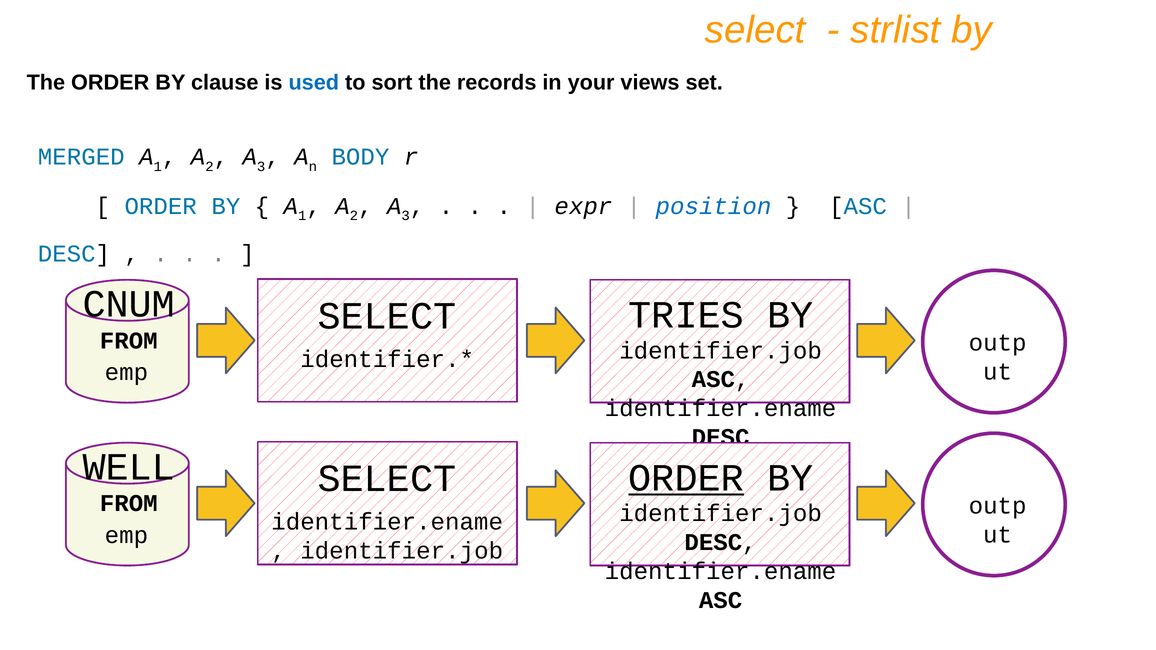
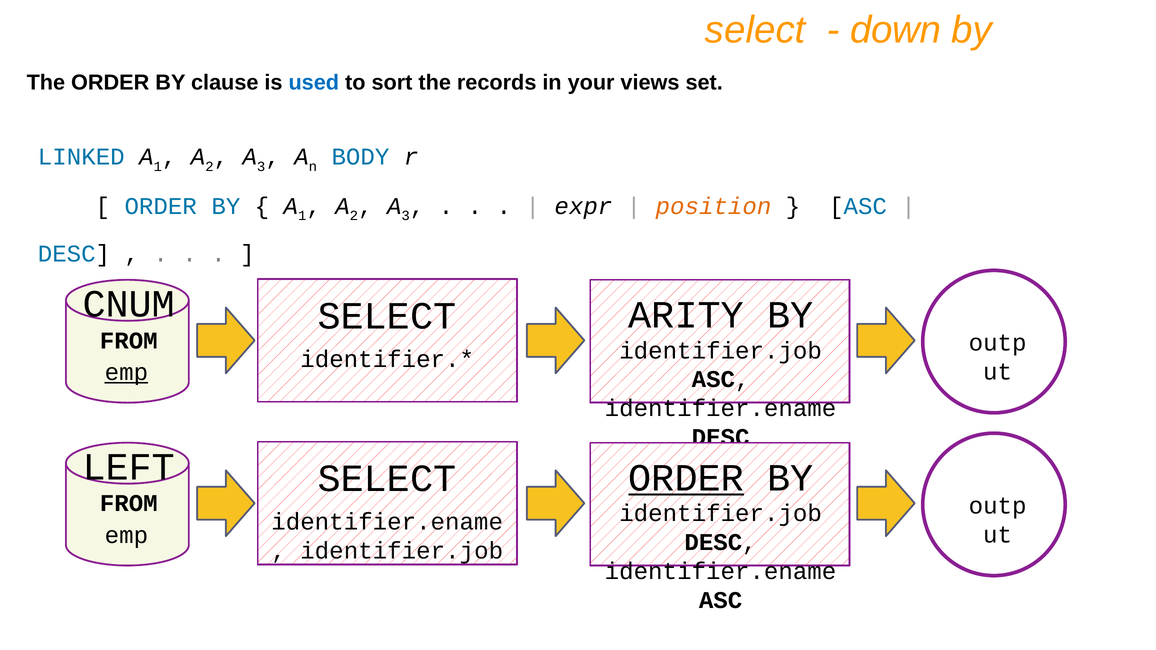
strlist: strlist -> down (896, 30)
MERGED: MERGED -> LINKED (81, 157)
position colour: blue -> orange (713, 206)
TRIES: TRIES -> ARITY (686, 315)
emp underline: none -> present (126, 372)
WELL: WELL -> LEFT (129, 467)
